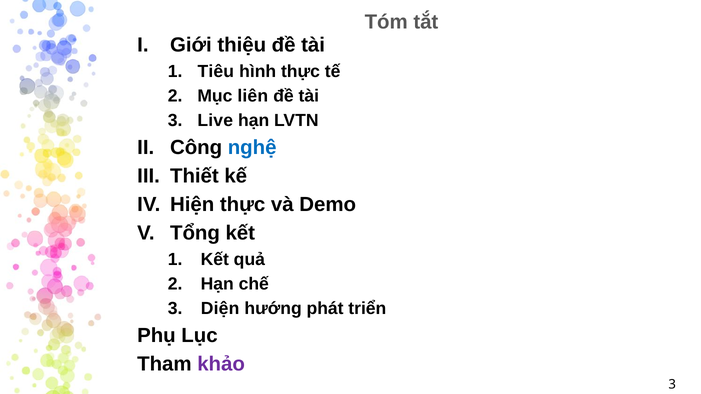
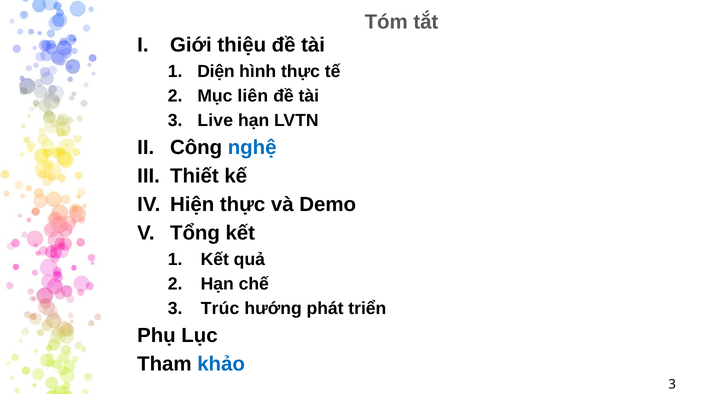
Tiêu: Tiêu -> Diện (216, 71)
Diện: Diện -> Trúc (220, 309)
khảo colour: purple -> blue (221, 364)
